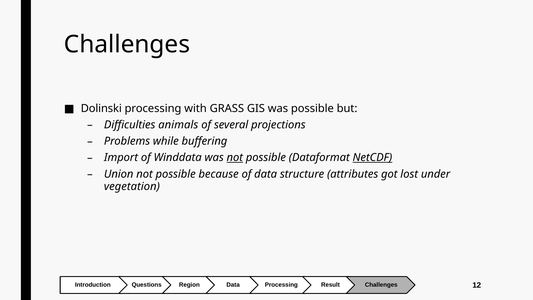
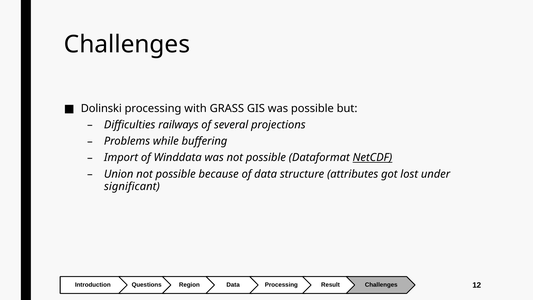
animals: animals -> railways (178, 125)
not underline: present -> none (235, 158)
vegetation: vegetation -> significant (132, 186)
